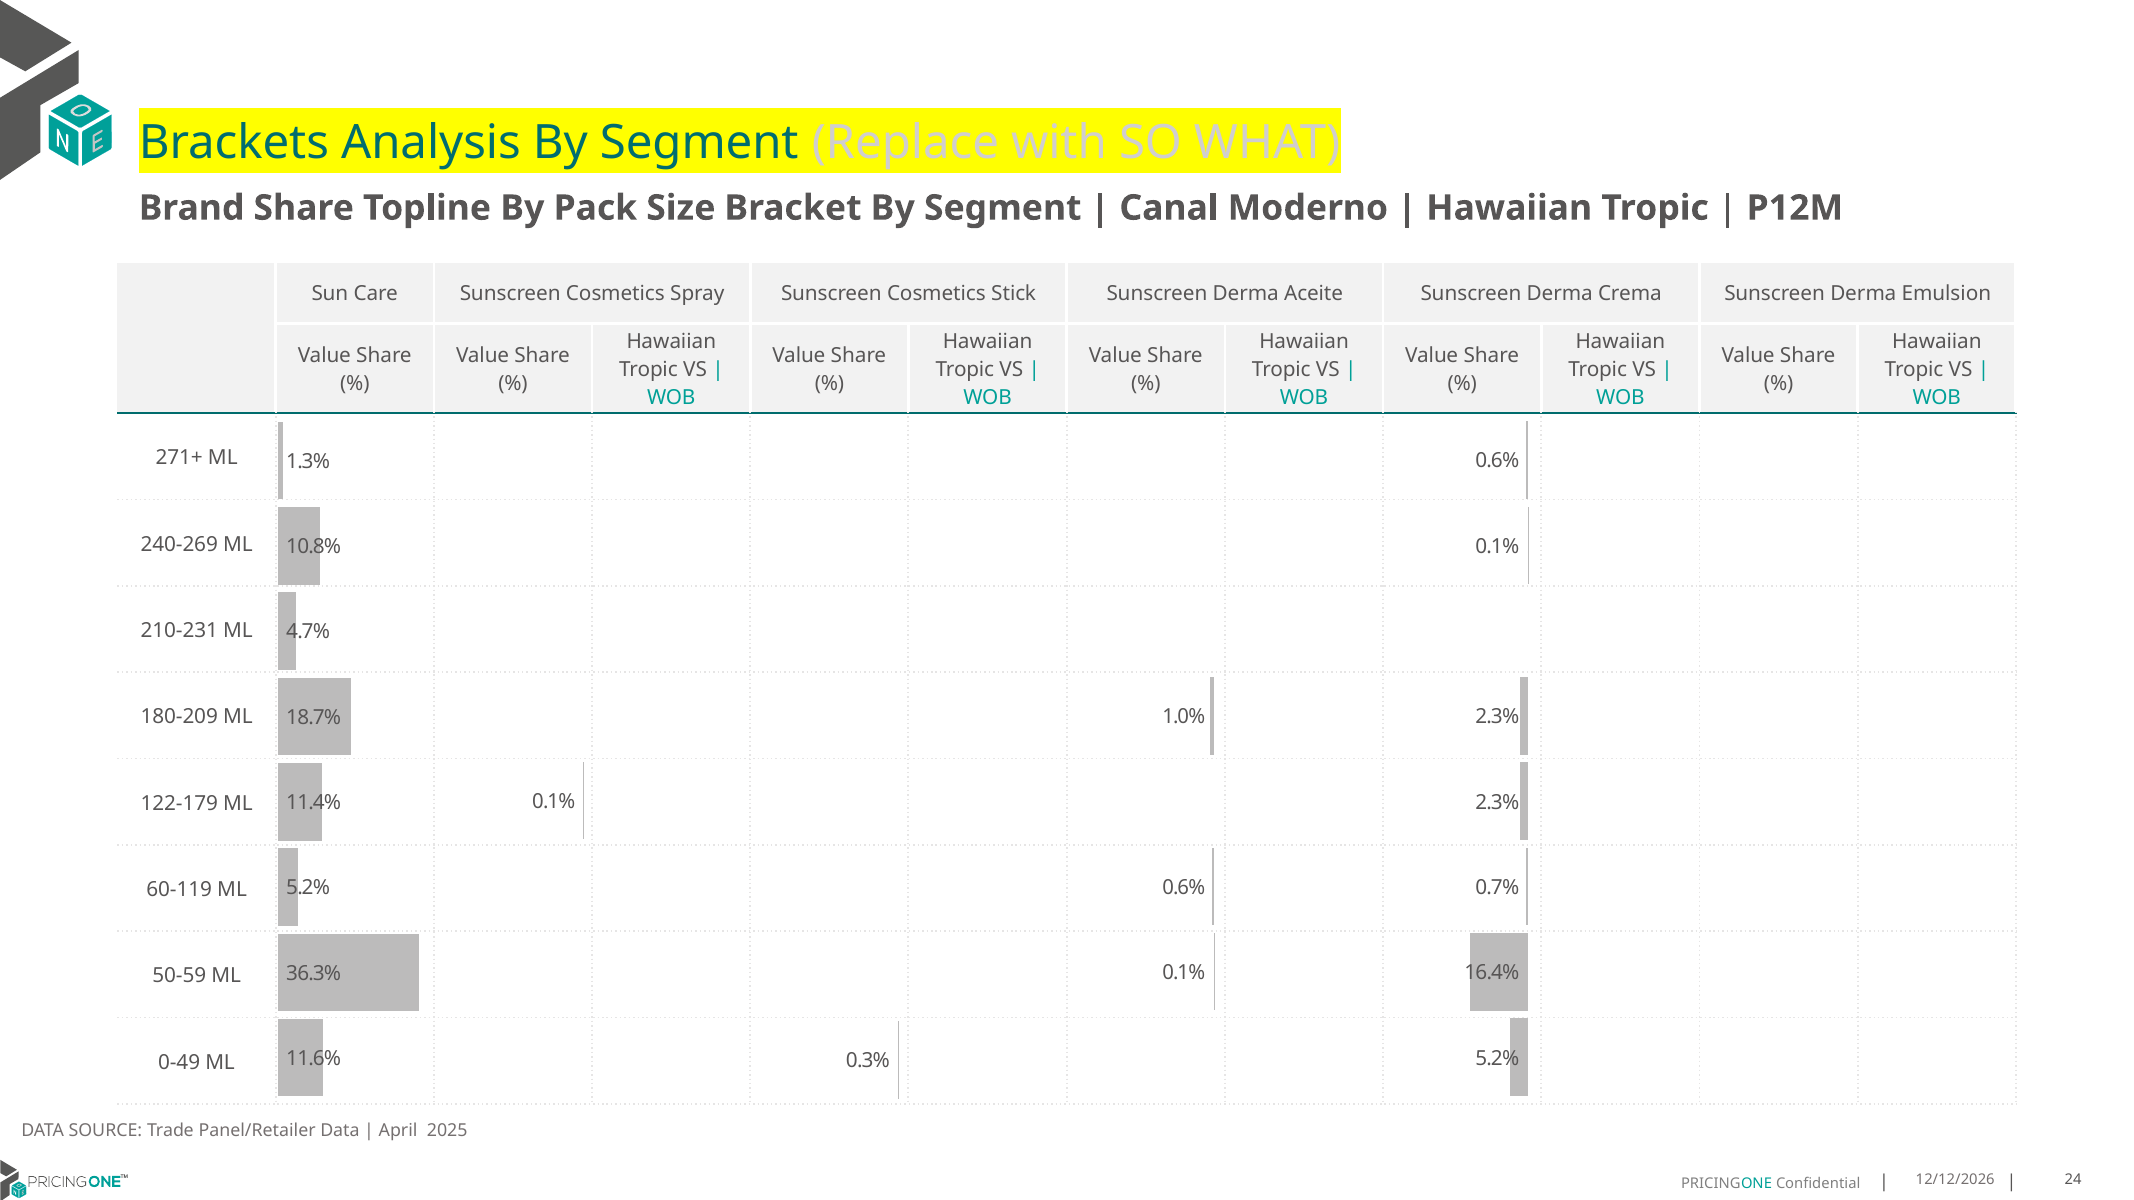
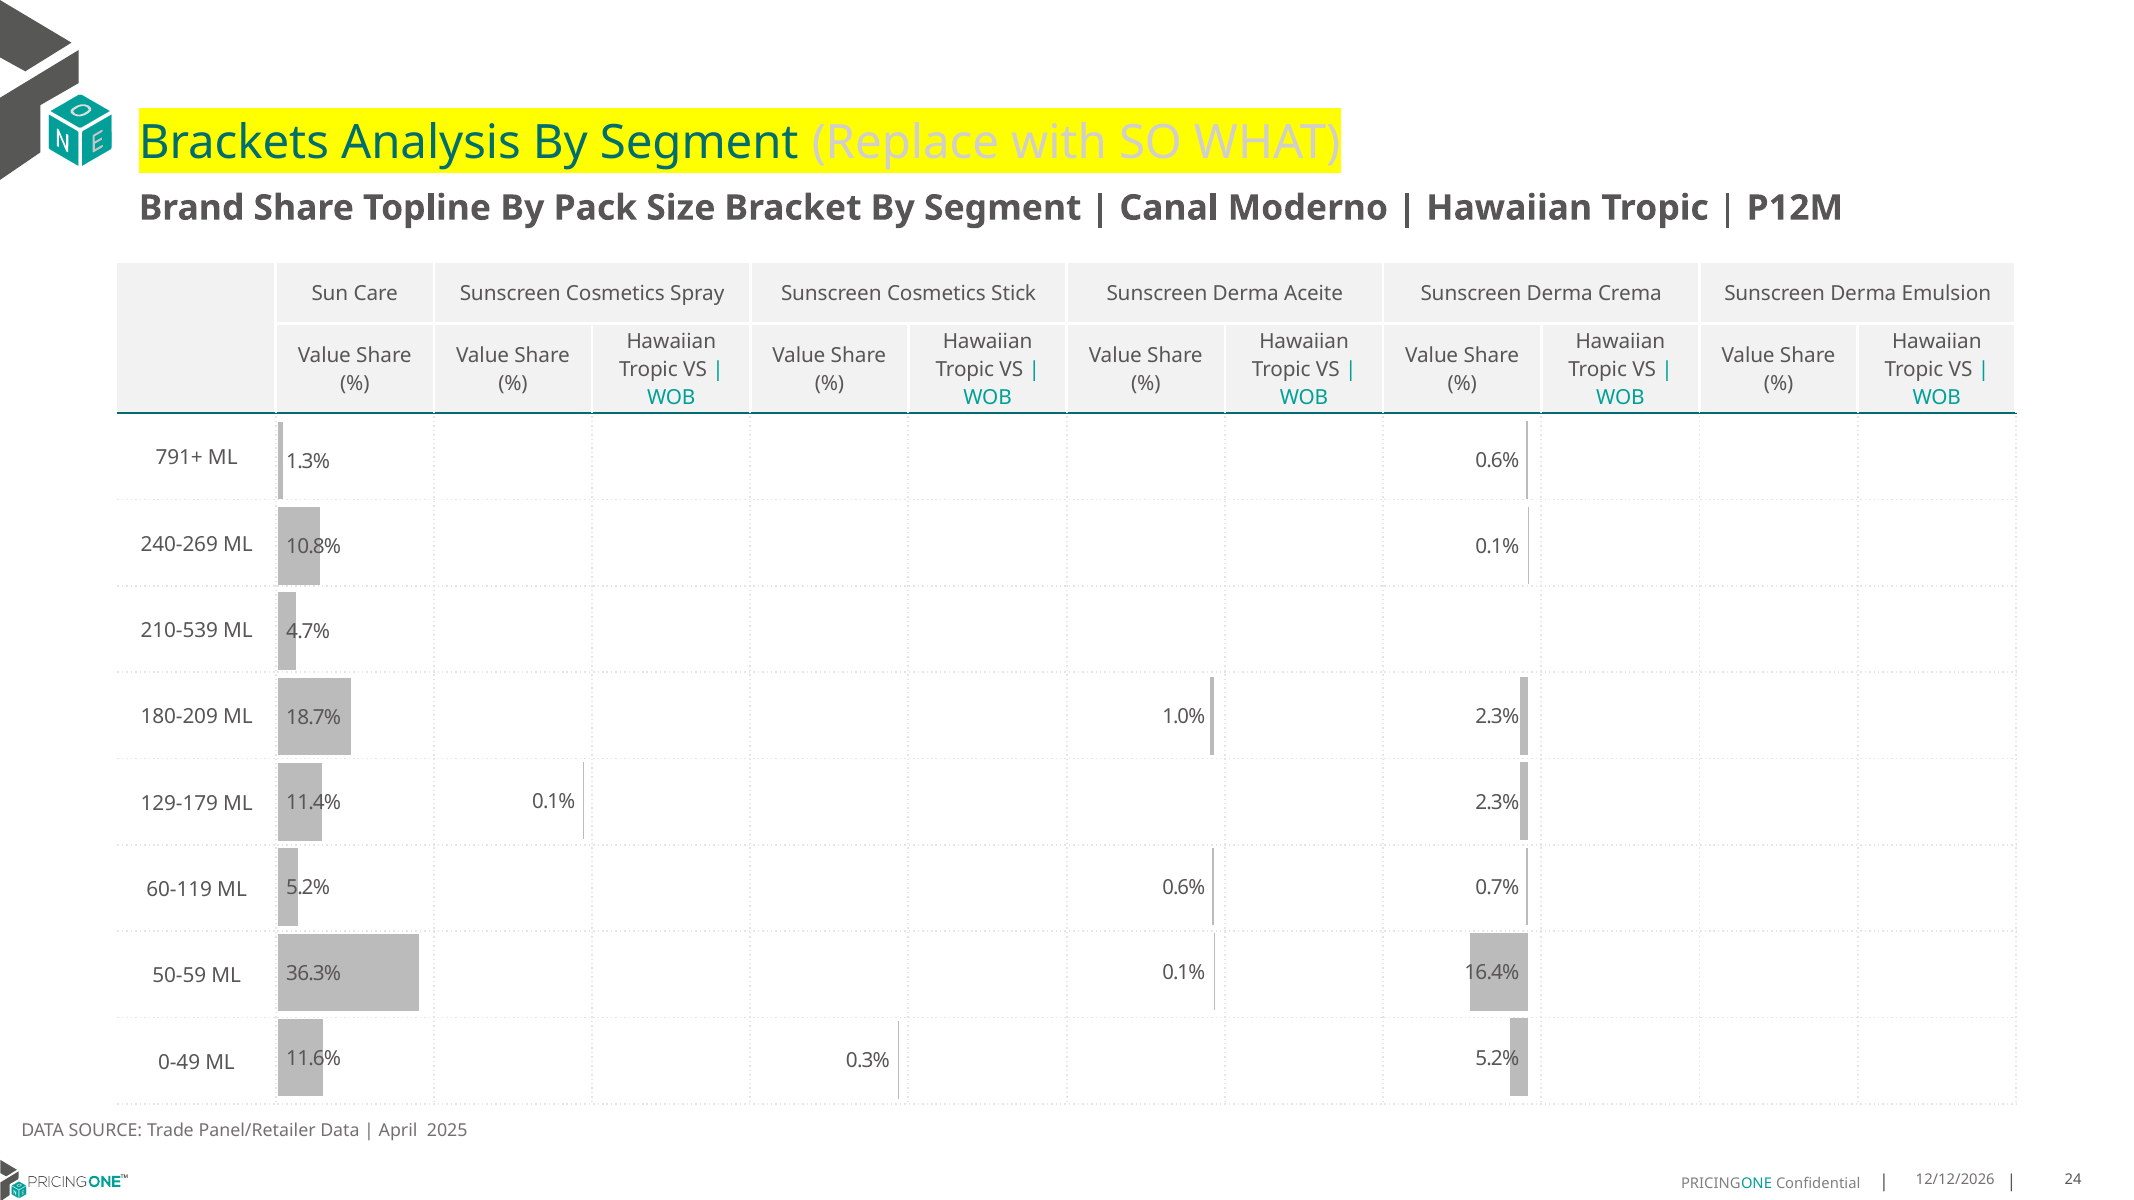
271+: 271+ -> 791+ (179, 458)
210-231: 210-231 -> 210-539 (179, 631)
122-179: 122-179 -> 129-179 (179, 804)
